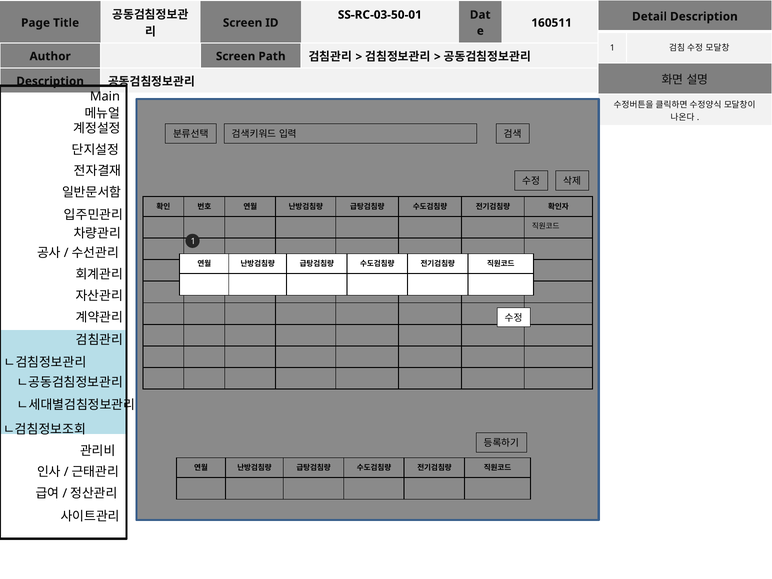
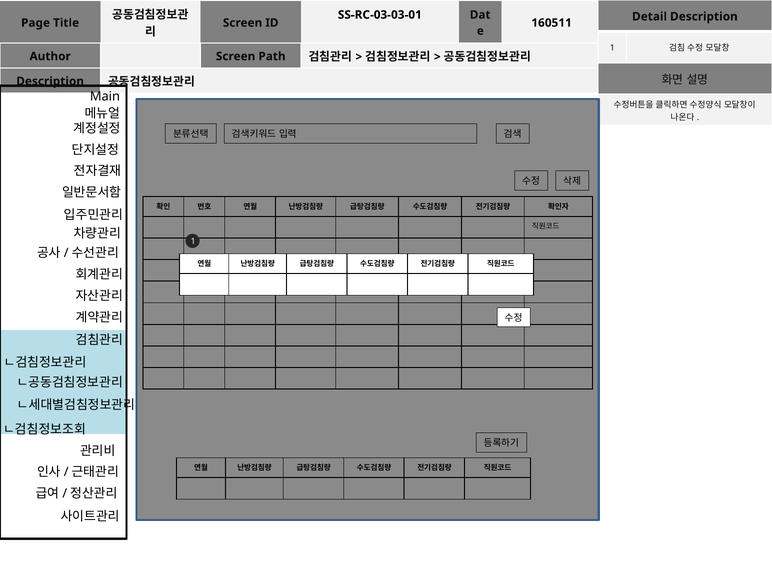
SS-RC-03-50-01: SS-RC-03-50-01 -> SS-RC-03-03-01 (380, 15)
